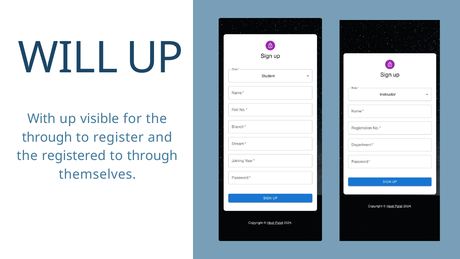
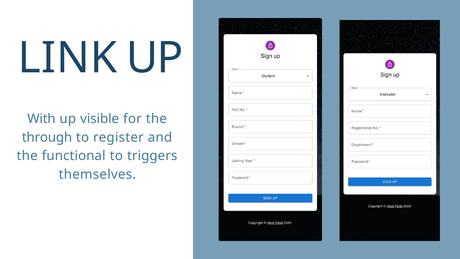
WILL: WILL -> LINK (67, 58)
registered: registered -> functional (74, 156)
to through: through -> triggers (152, 156)
